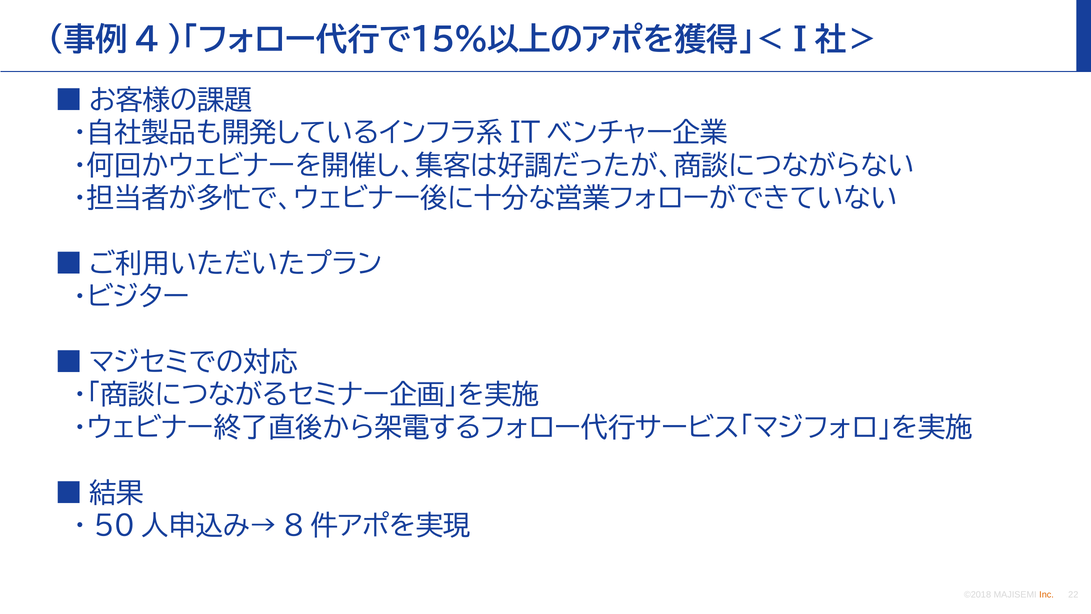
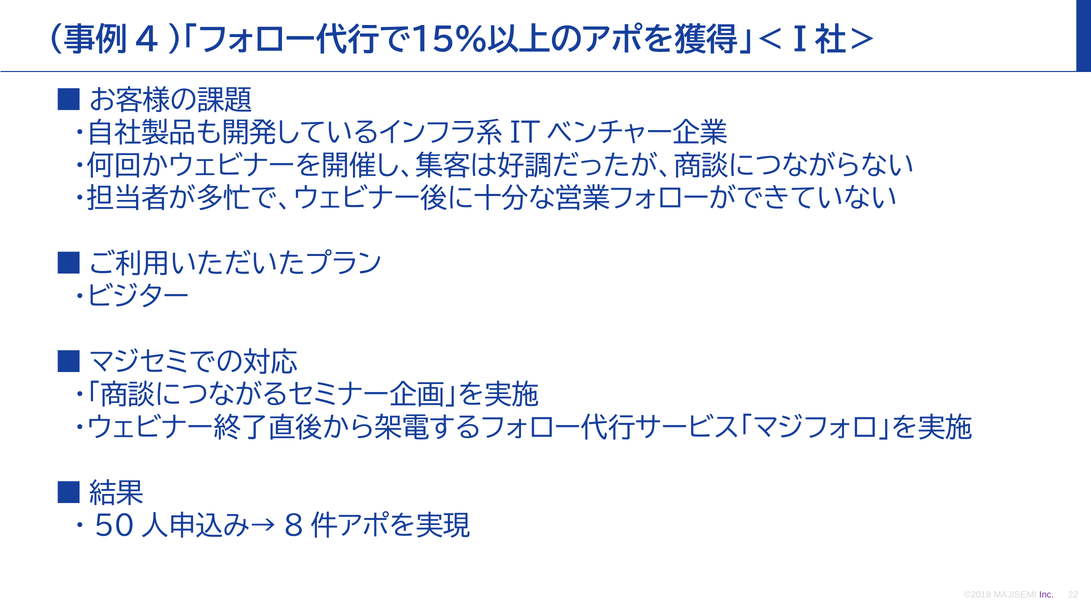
Inc colour: orange -> purple (1047, 594)
